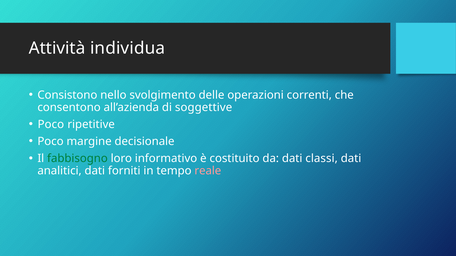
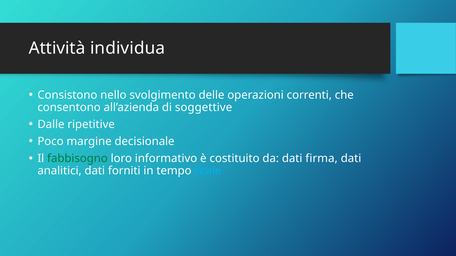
Poco: Poco -> Dalle (51, 125)
classi: classi -> firma (322, 159)
reale colour: pink -> light blue (208, 171)
